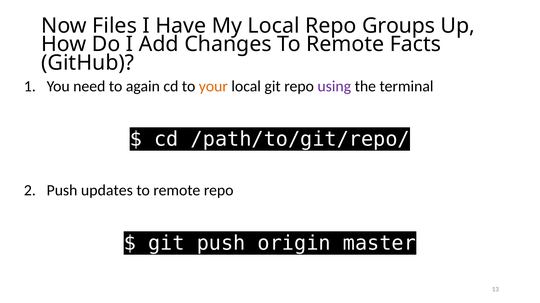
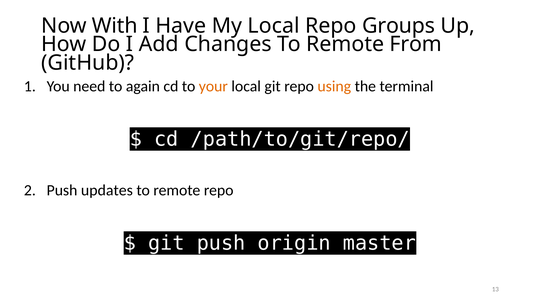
Files: Files -> With (115, 26)
Facts: Facts -> From (416, 44)
using colour: purple -> orange (334, 86)
